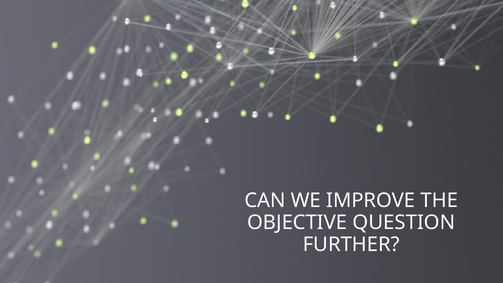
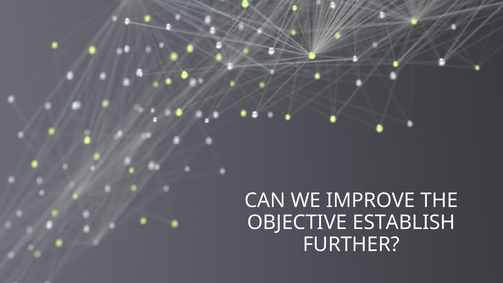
QUESTION: QUESTION -> ESTABLISH (404, 222)
